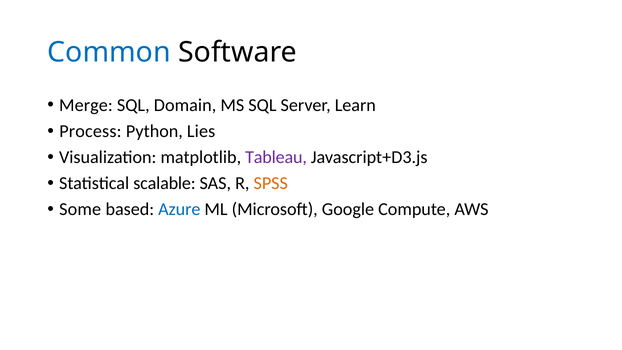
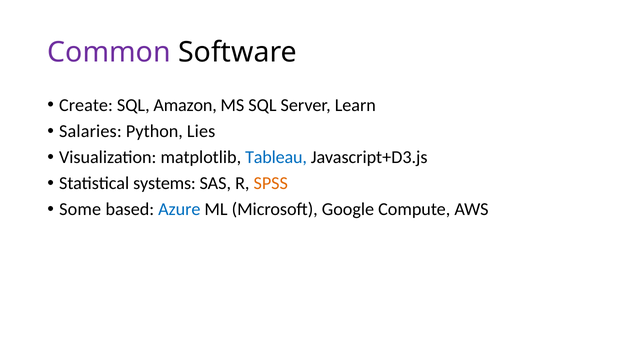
Common colour: blue -> purple (109, 52)
Merge: Merge -> Create (86, 105)
Domain: Domain -> Amazon (185, 105)
Process: Process -> Salaries (90, 131)
Tableau colour: purple -> blue (276, 157)
scalable: scalable -> systems (164, 183)
